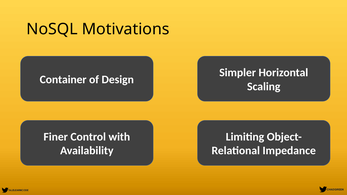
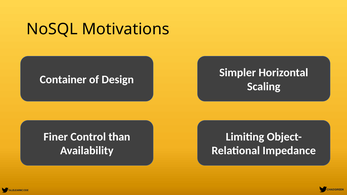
with: with -> than (119, 137)
